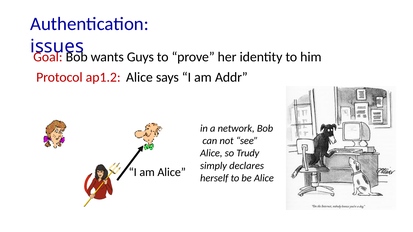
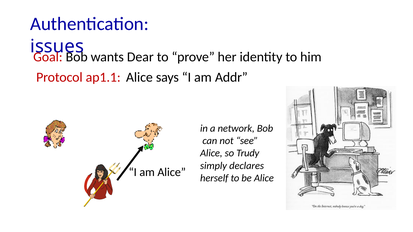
Guys: Guys -> Dear (140, 57)
ap1.2: ap1.2 -> ap1.1 (103, 77)
